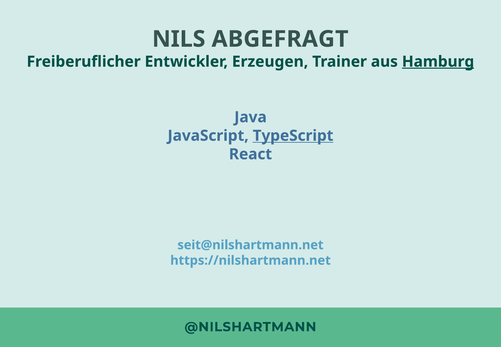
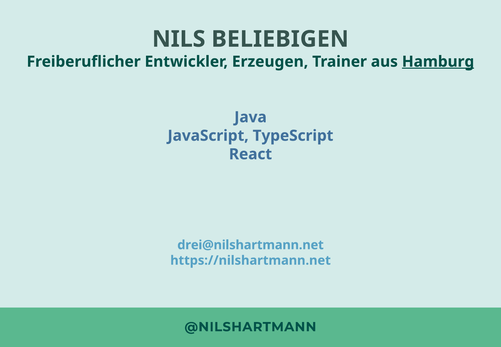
ABGEFRAGT: ABGEFRAGT -> BELIEBIGEN (280, 39)
TypeScript underline: present -> none (293, 136)
seit@nilshartmann.net: seit@nilshartmann.net -> drei@nilshartmann.net (250, 245)
